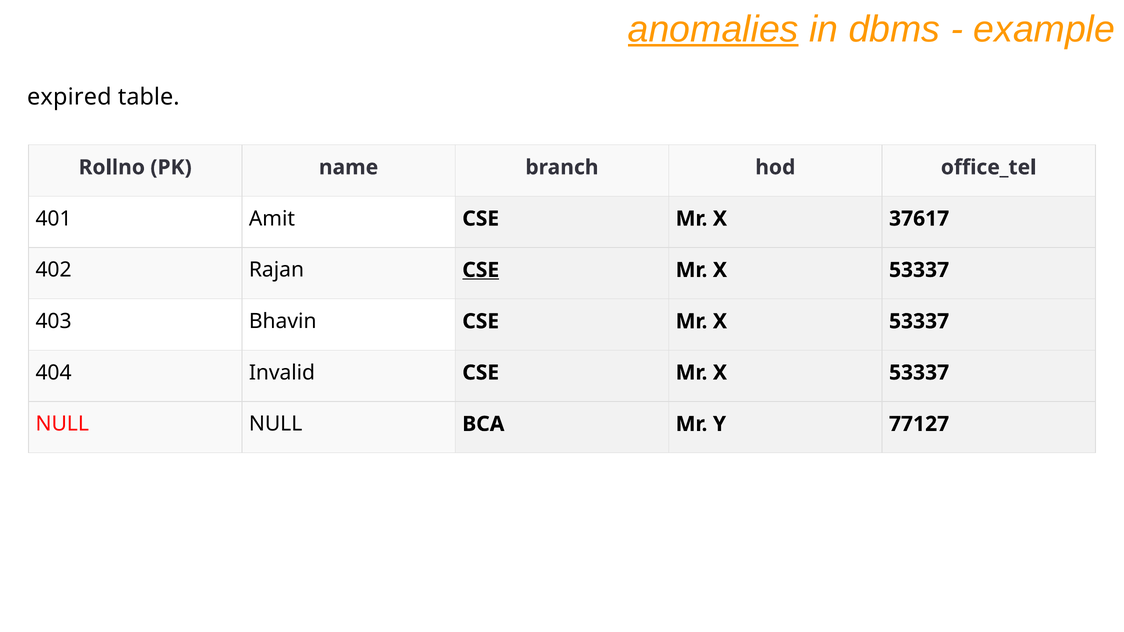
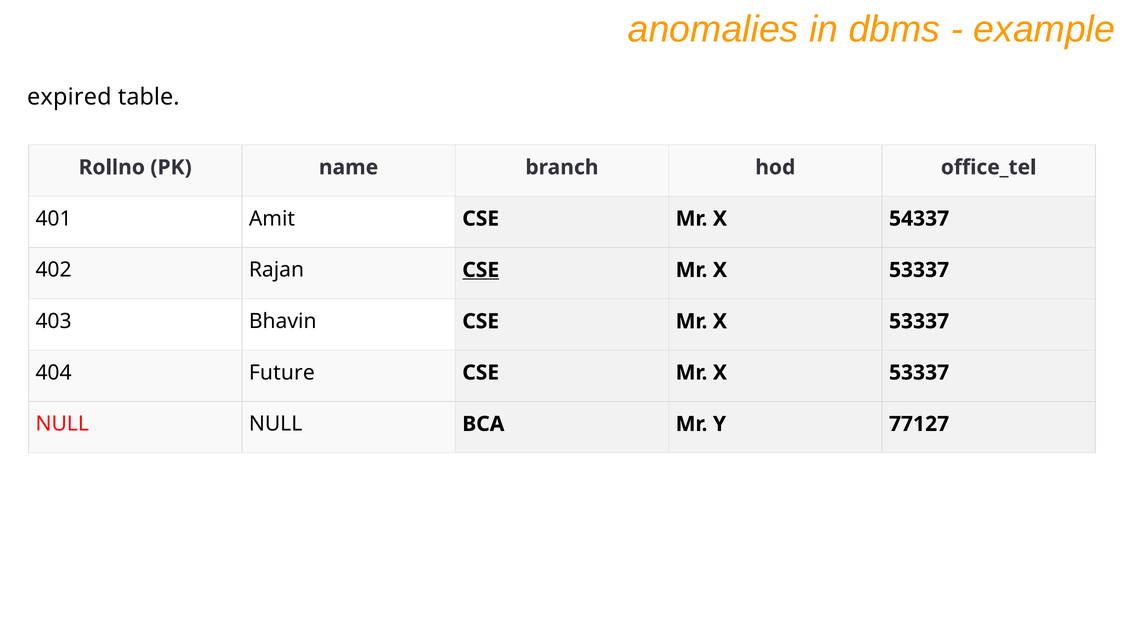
anomalies underline: present -> none (713, 29)
37617: 37617 -> 54337 (919, 219)
Invalid: Invalid -> Future (282, 373)
